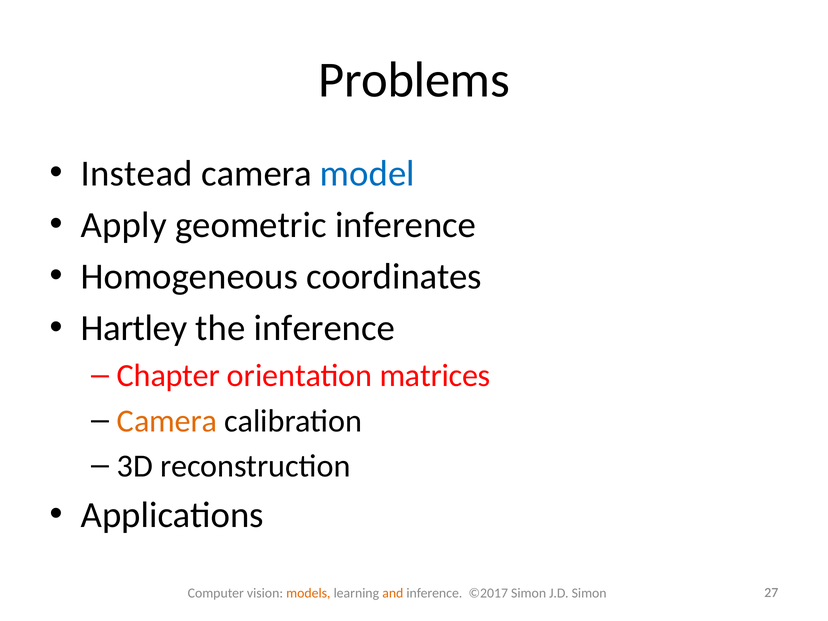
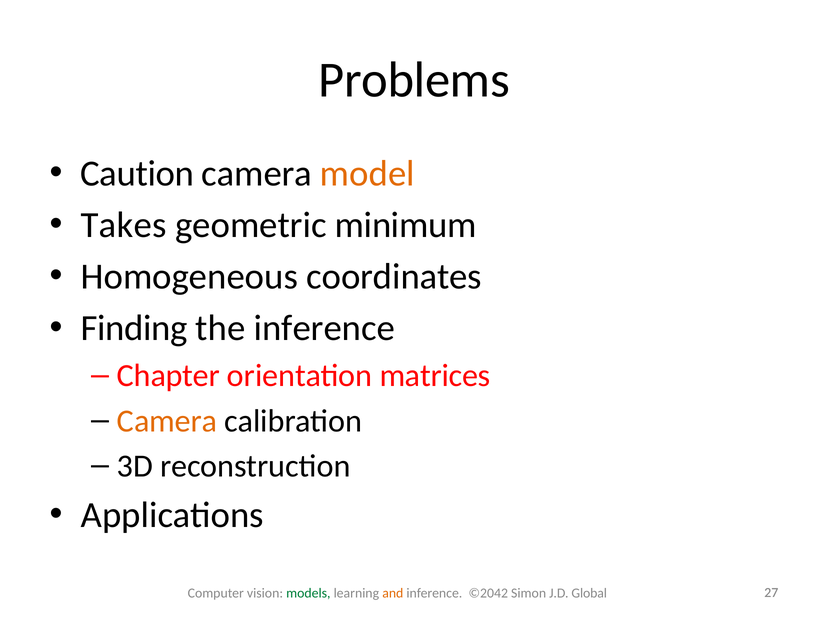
Instead: Instead -> Caution (137, 174)
model colour: blue -> orange (367, 174)
Apply: Apply -> Takes (124, 225)
geometric inference: inference -> minimum (406, 225)
Hartley: Hartley -> Finding (134, 328)
models colour: orange -> green (308, 593)
©2017: ©2017 -> ©2042 (488, 593)
J.D Simon: Simon -> Global (589, 593)
